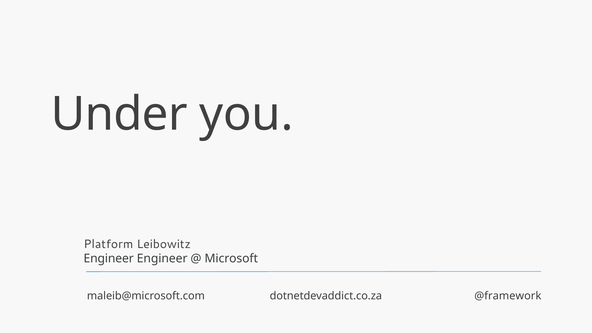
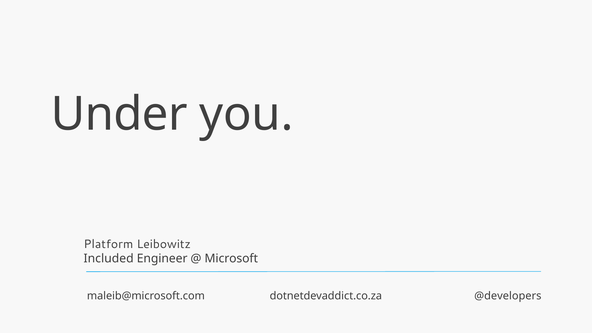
Engineer: Engineer -> Included (109, 259)
@framework: @framework -> @developers (508, 296)
